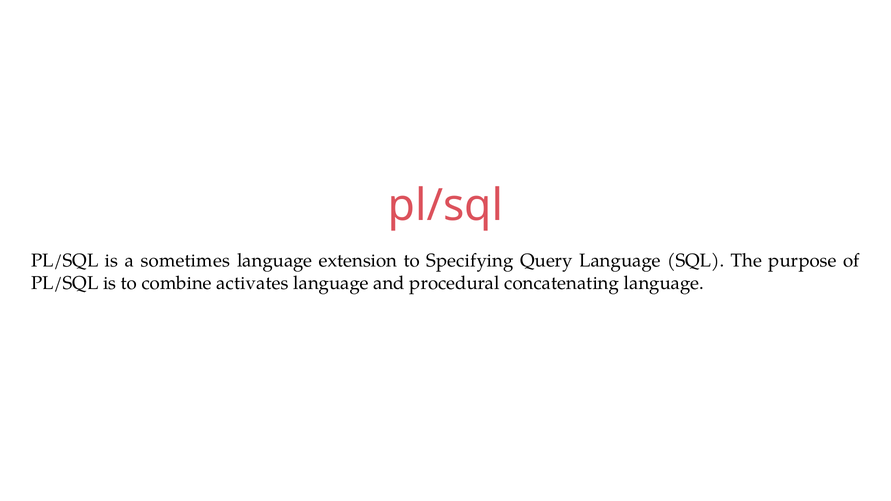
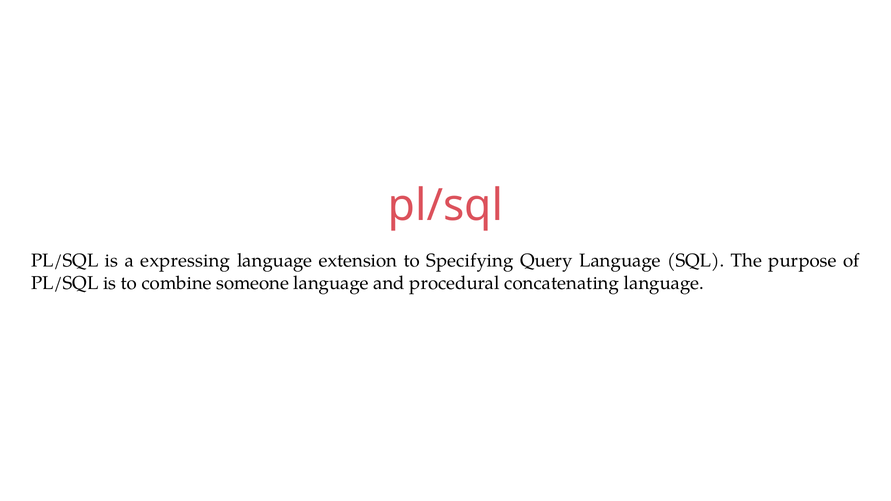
sometimes: sometimes -> expressing (185, 261)
activates: activates -> someone (253, 283)
